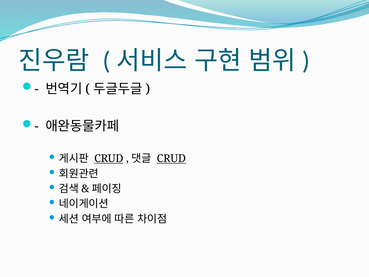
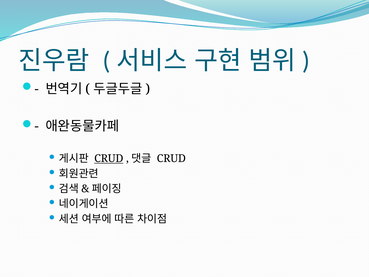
CRUD underline: present -> none (171, 159)
